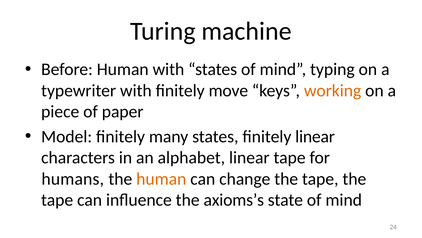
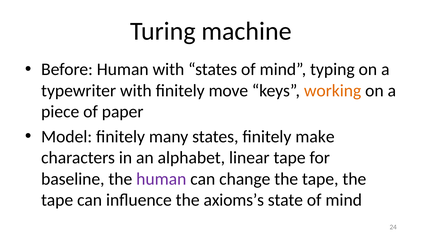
finitely linear: linear -> make (315, 136)
humans: humans -> baseline (73, 179)
human colour: orange -> purple (161, 179)
